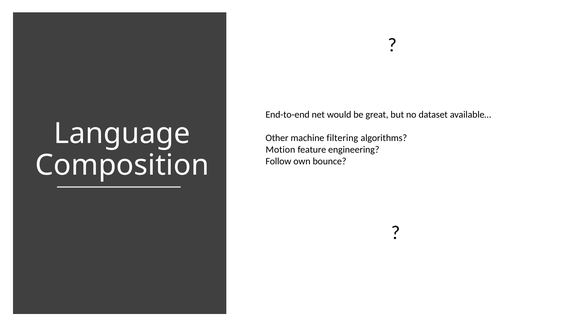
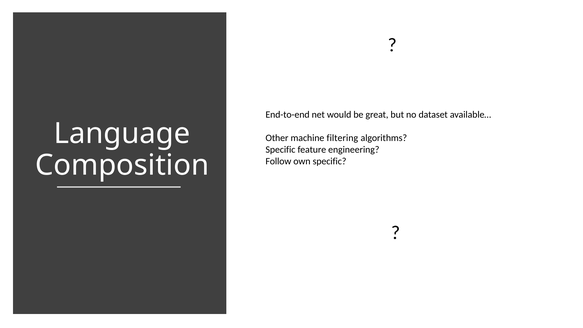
Motion: Motion -> Specific (280, 150)
own bounce: bounce -> specific (330, 161)
